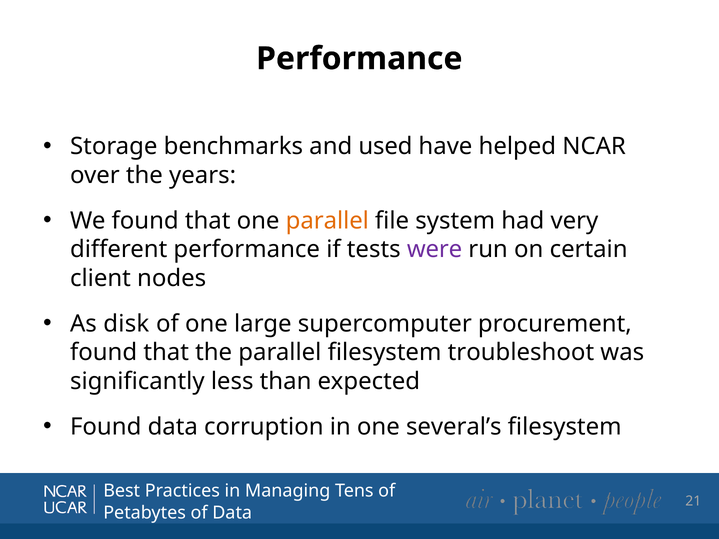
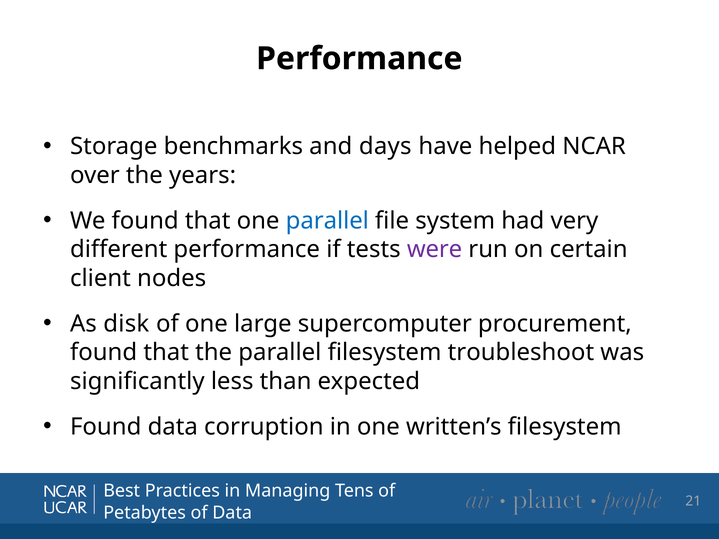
used: used -> days (385, 147)
parallel colour: orange -> blue (327, 221)
several’s: several’s -> written’s (454, 427)
